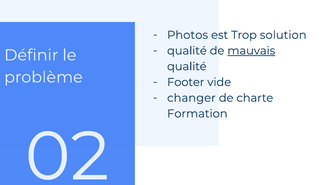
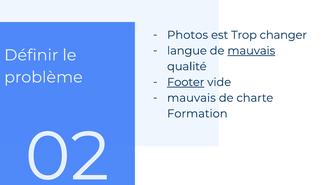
solution: solution -> changer (283, 35)
qualité: qualité -> langue (187, 51)
Footer underline: none -> present (186, 82)
changer: changer -> mauvais (191, 98)
